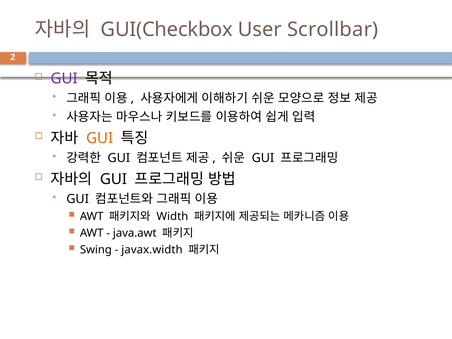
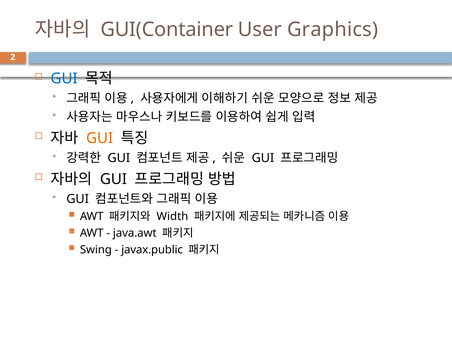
GUI(Checkbox: GUI(Checkbox -> GUI(Container (167, 29)
Scrollbar: Scrollbar -> Graphics (333, 29)
GUI colour: purple -> blue (64, 79)
javax.width: javax.width -> javax.public (152, 250)
